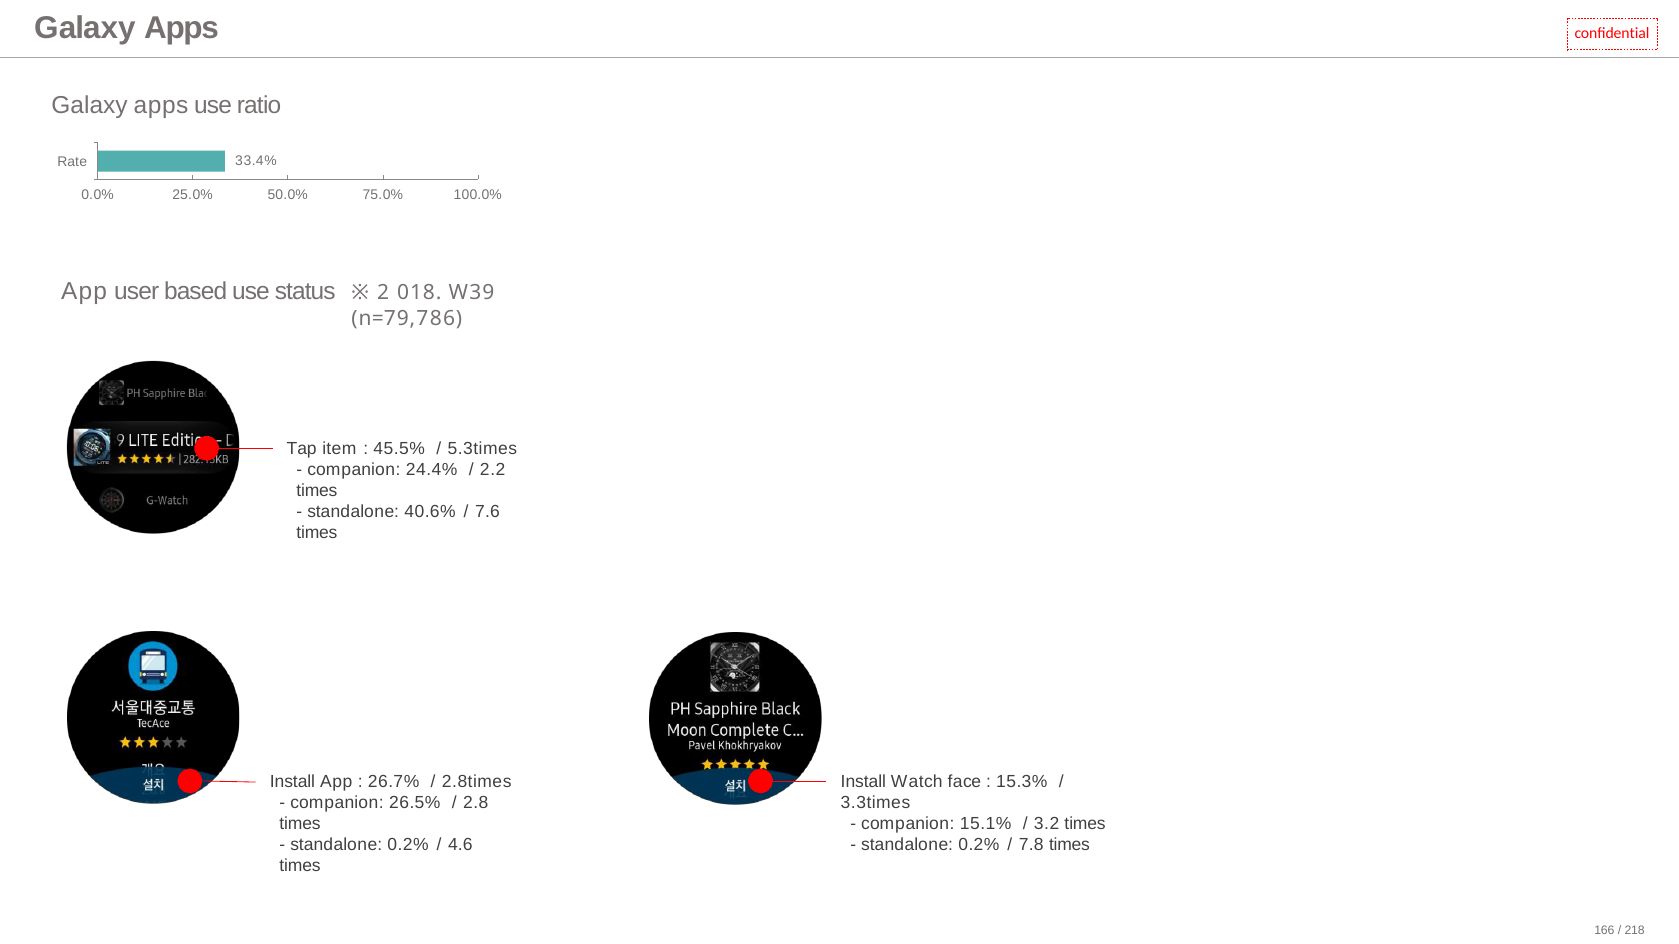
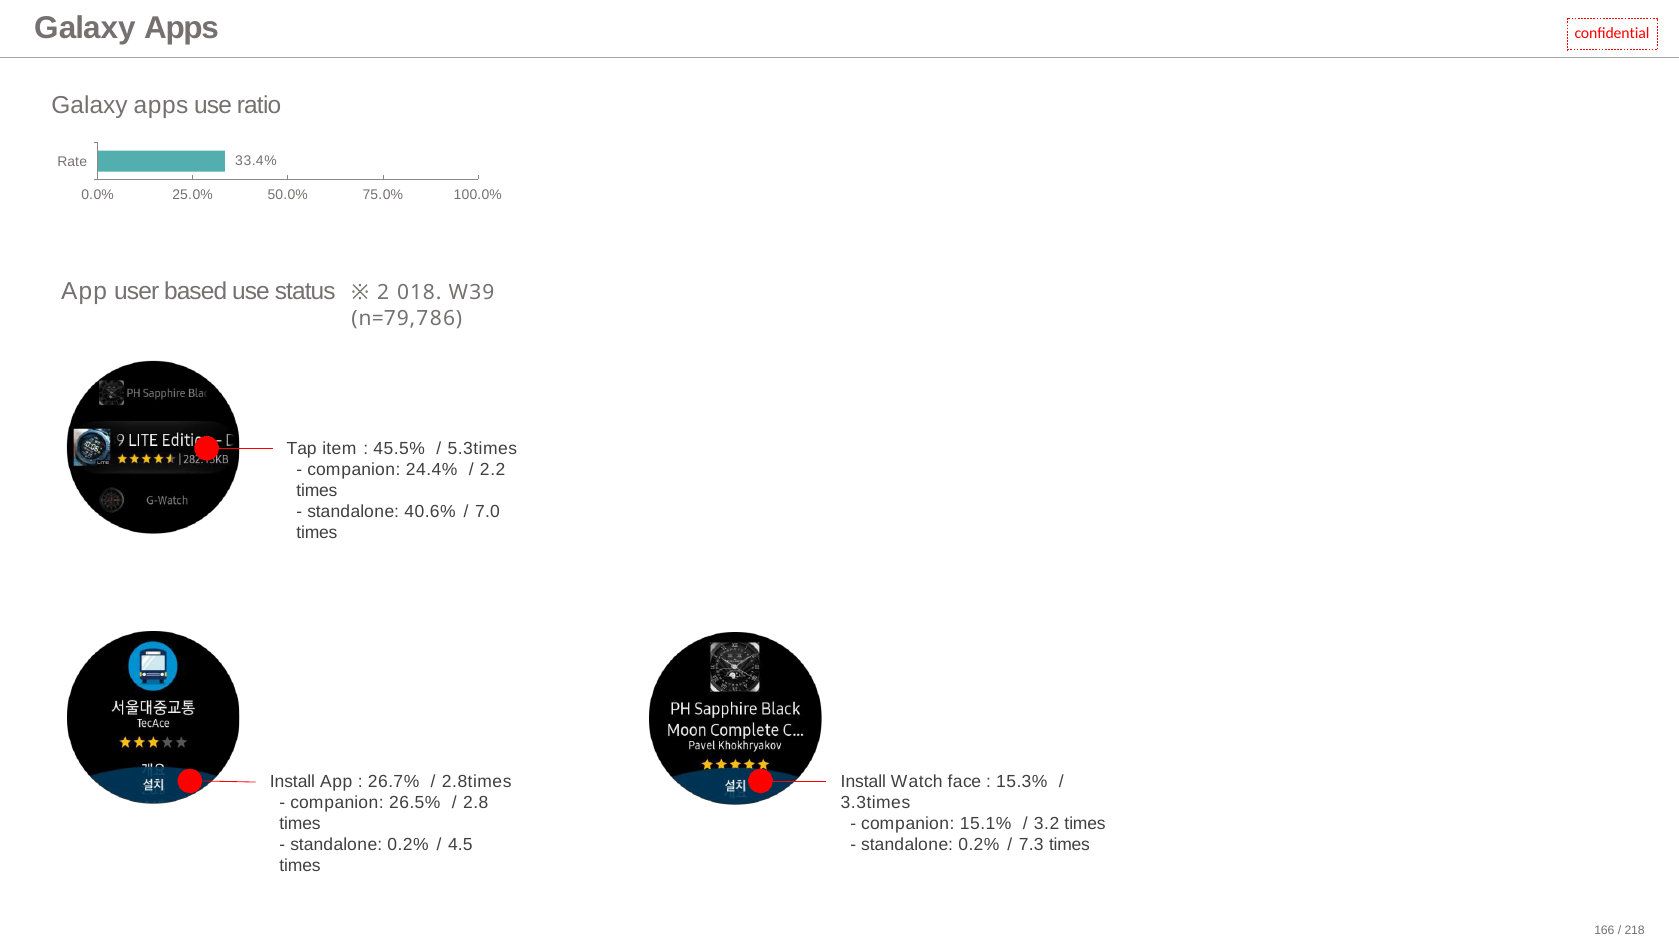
7.6: 7.6 -> 7.0 (487, 512)
4.6: 4.6 -> 4.5 (460, 845)
7.8: 7.8 -> 7.3 (1031, 845)
